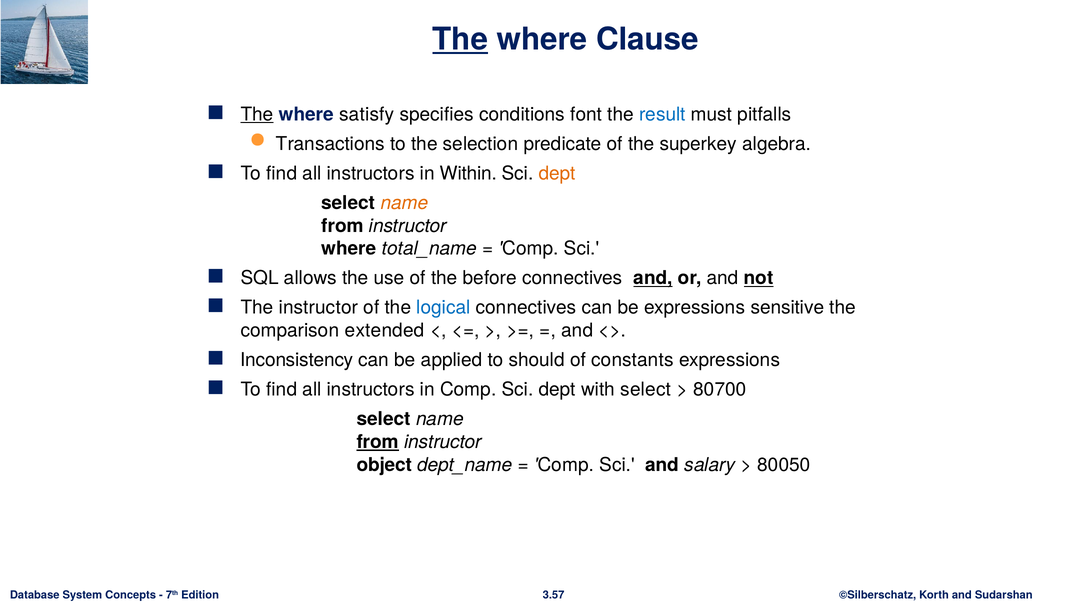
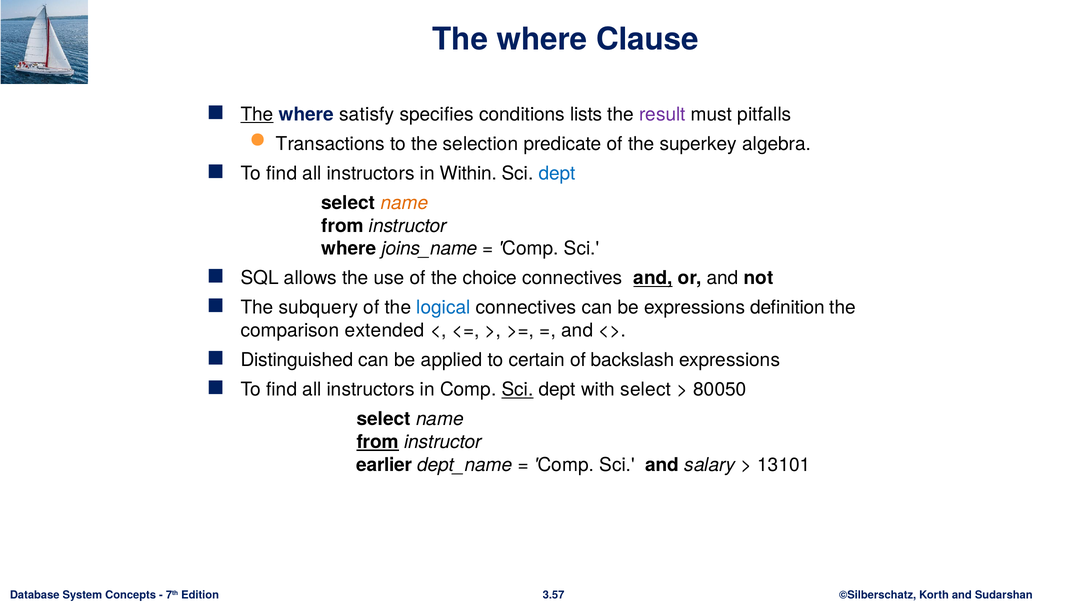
The underline: present -> none (460, 39)
font: font -> lists (586, 114)
result colour: blue -> purple (662, 114)
dept colour: orange -> blue (557, 173)
total_name: total_name -> joins_name (430, 249)
before: before -> choice (490, 278)
not underline: present -> none (759, 278)
The instructor: instructor -> subquery (318, 308)
sensitive: sensitive -> definition (787, 308)
Inconsistency: Inconsistency -> Distinguished (297, 360)
should: should -> certain (537, 360)
constants: constants -> backslash (633, 360)
Sci underline: none -> present (517, 390)
80700: 80700 -> 80050 (720, 390)
object: object -> earlier (384, 465)
80050: 80050 -> 13101 (784, 465)
